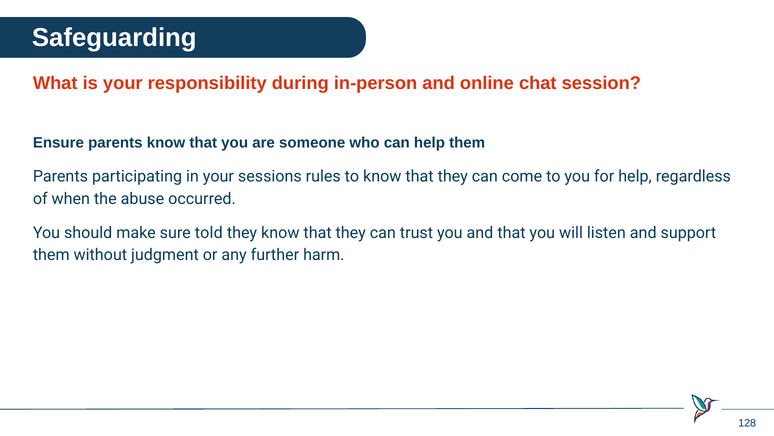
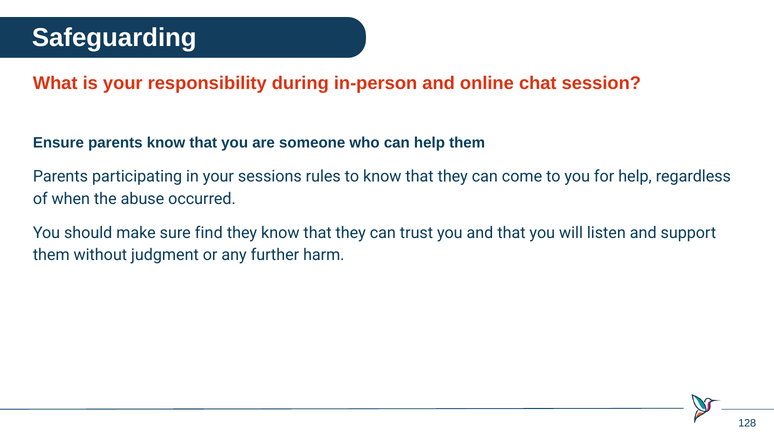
told: told -> find (209, 233)
